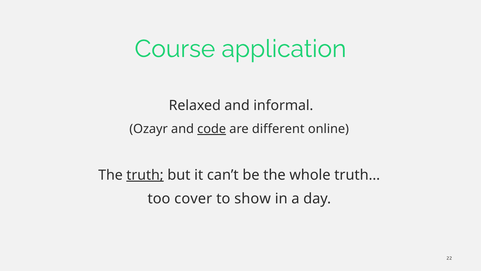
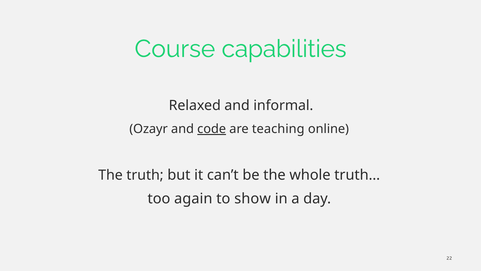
application: application -> capabilities (284, 49)
different: different -> teaching (278, 129)
truth underline: present -> none (145, 175)
cover: cover -> again (193, 198)
